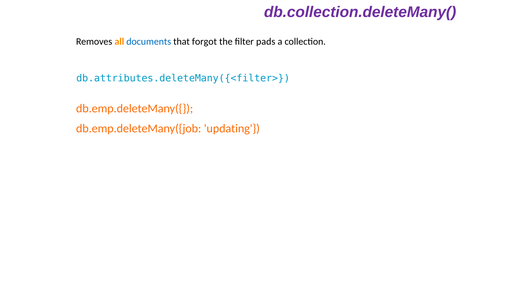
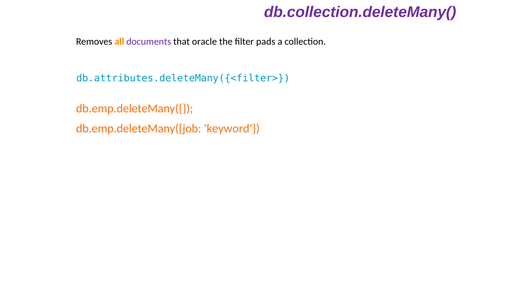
documents colour: blue -> purple (149, 41)
forgot: forgot -> oracle (204, 41)
updating: updating -> keyword (232, 128)
